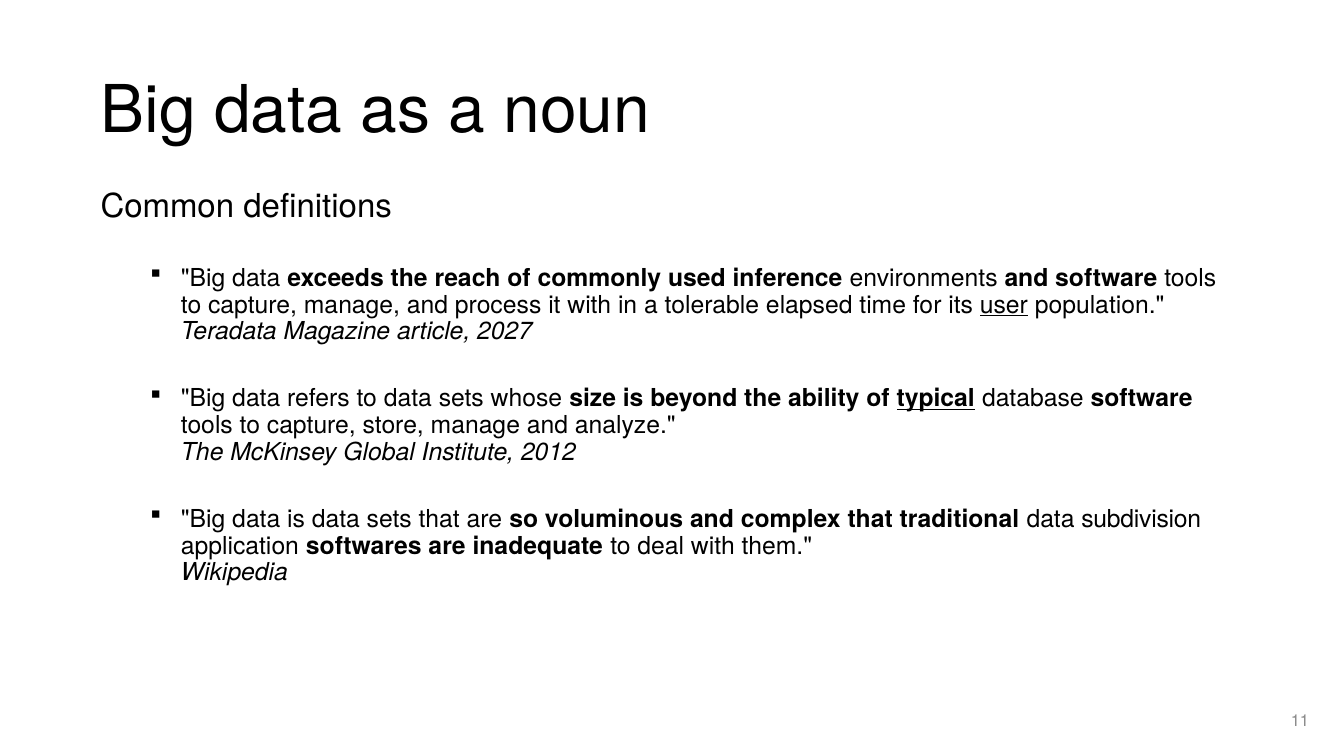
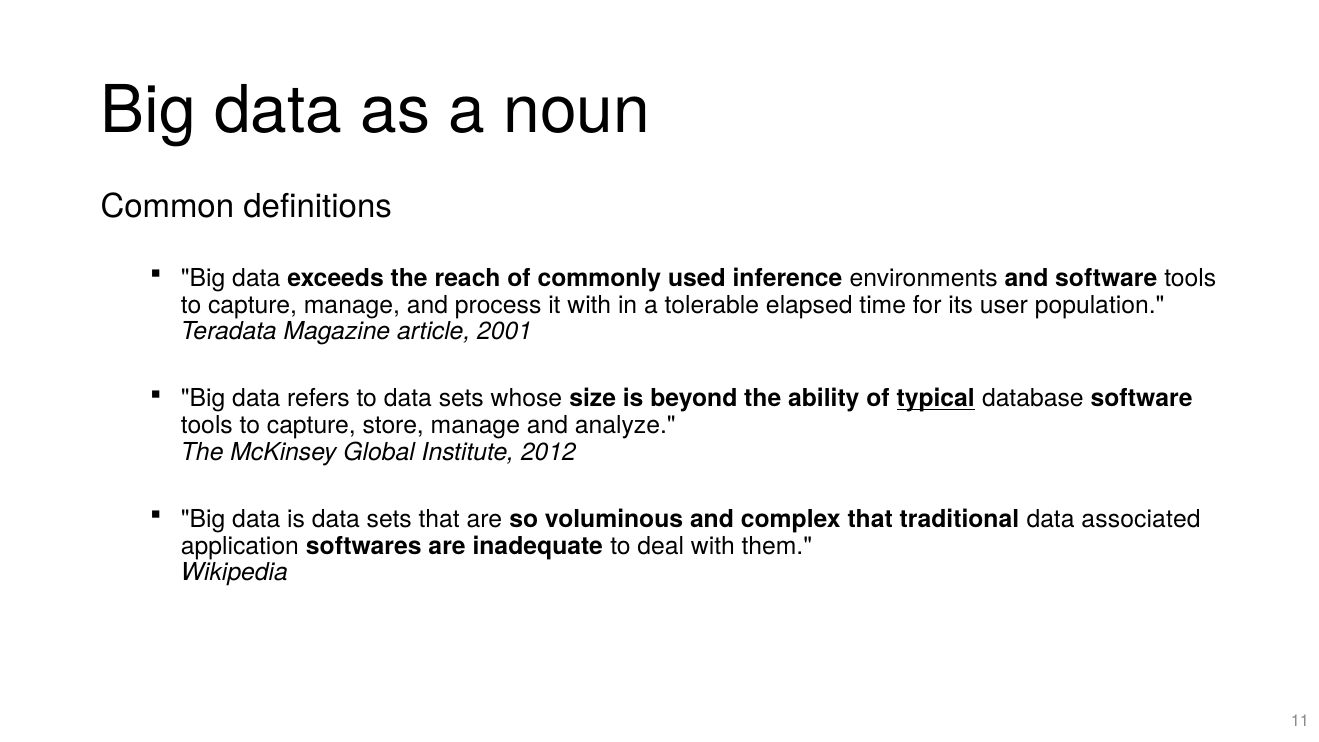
user underline: present -> none (1004, 305)
2027: 2027 -> 2001 (505, 332)
subdivision: subdivision -> associated (1141, 519)
